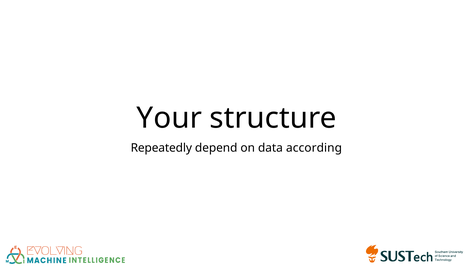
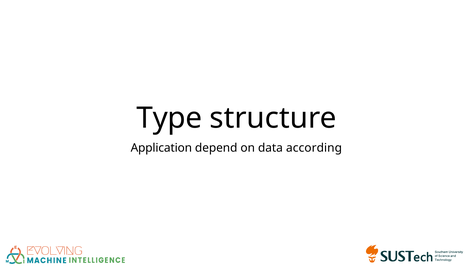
Your: Your -> Type (169, 118)
Repeatedly: Repeatedly -> Application (161, 148)
